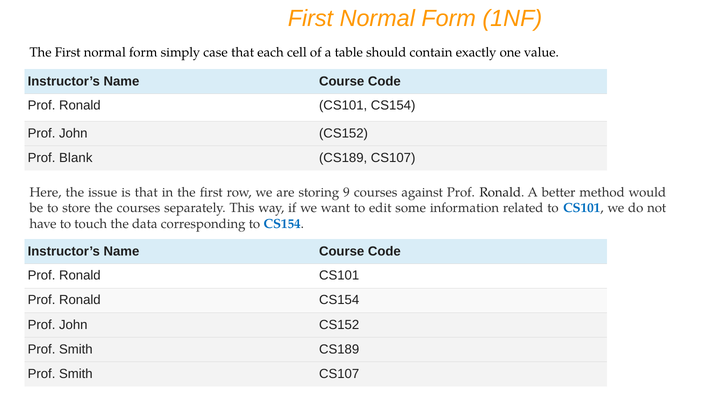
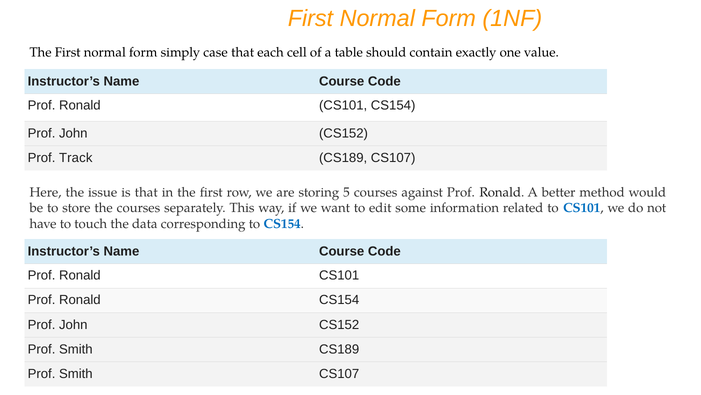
Blank: Blank -> Track (76, 157)
9: 9 -> 5 (346, 192)
